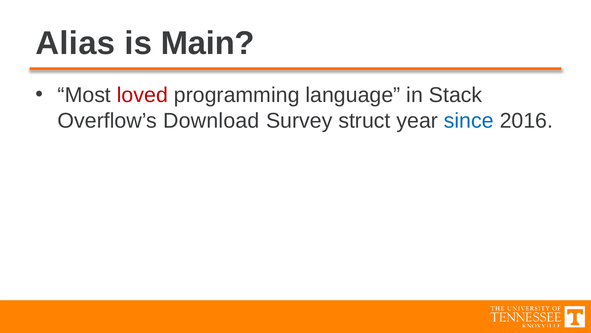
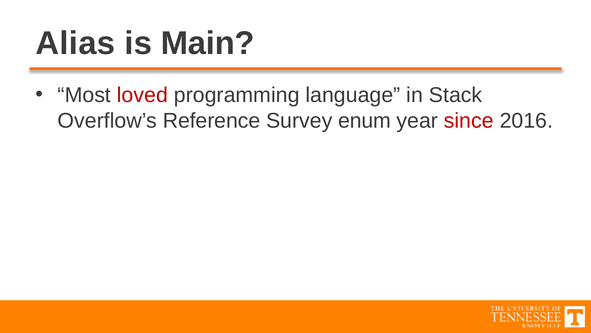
Download: Download -> Reference (212, 121)
struct: struct -> enum (365, 121)
since colour: blue -> red (469, 121)
